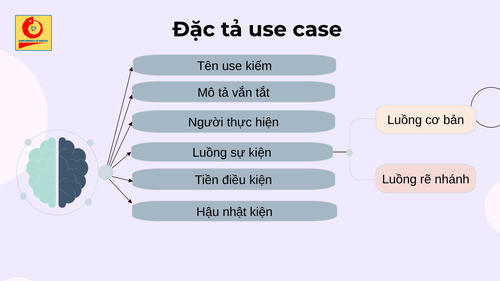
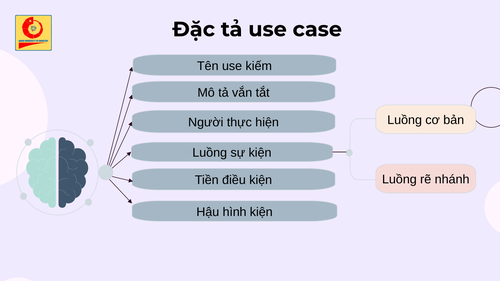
nhật: nhật -> hình (235, 212)
